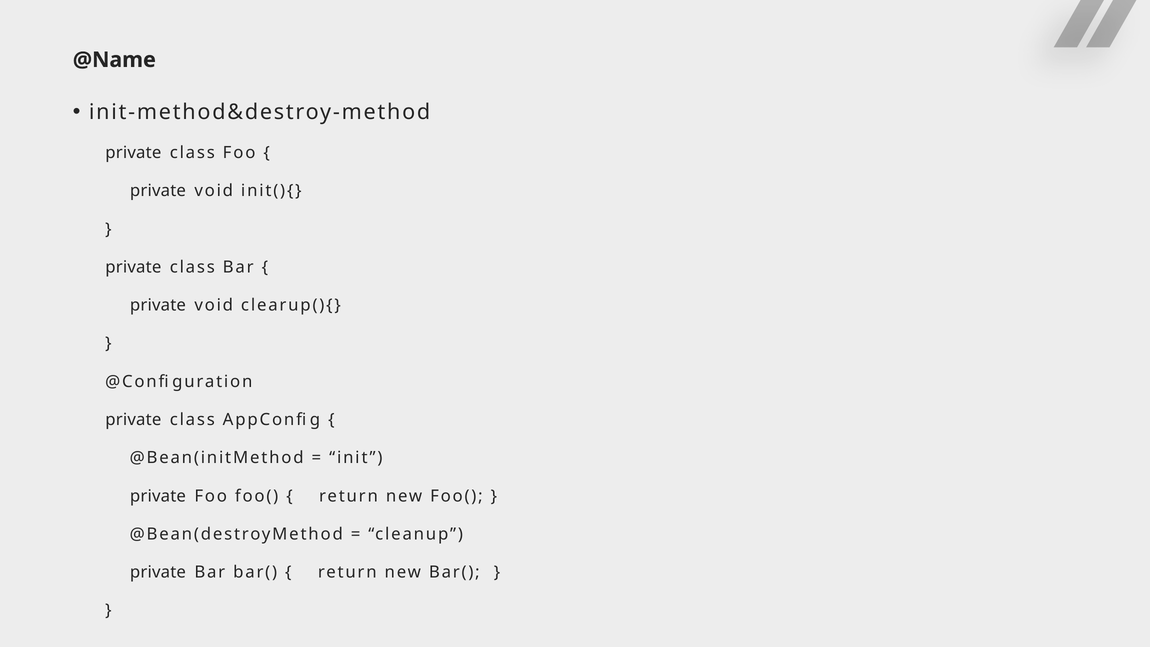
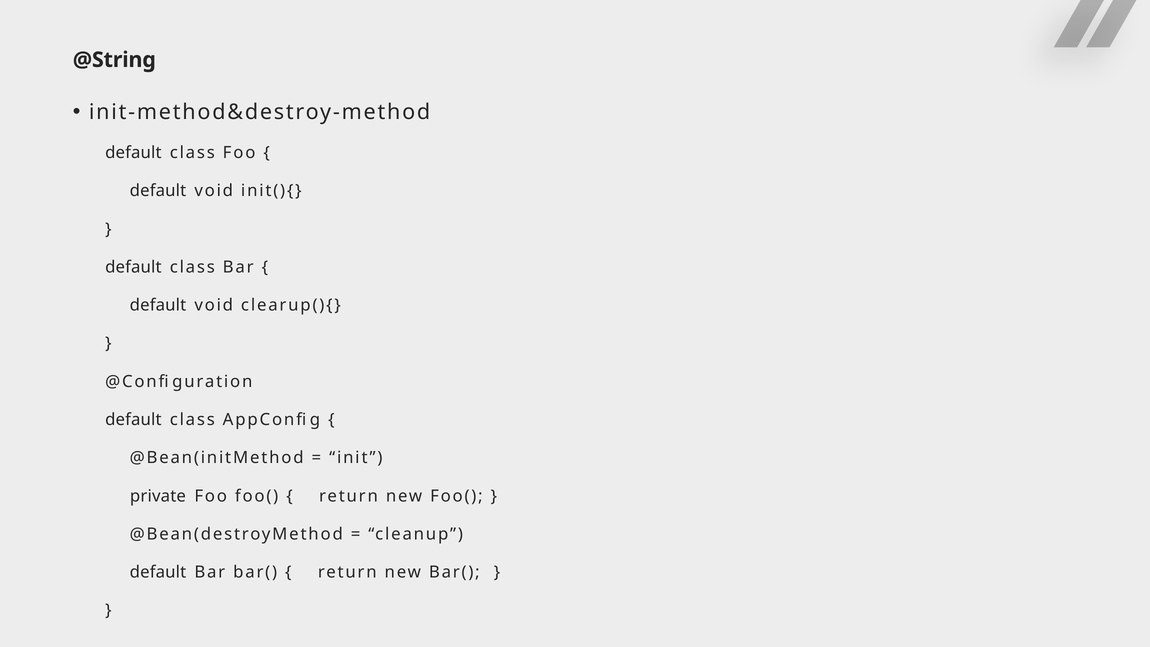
@Name: @Name -> @String (114, 60)
private: private -> default (133, 153)
private: private -> default (158, 191)
private: private -> default (133, 267)
private: private -> default (158, 305)
private: private -> default (133, 420)
private: private -> default (158, 572)
